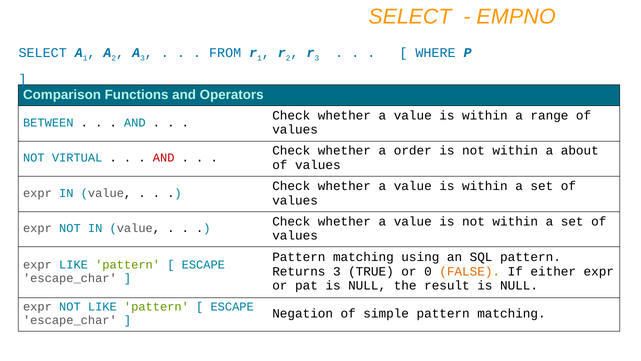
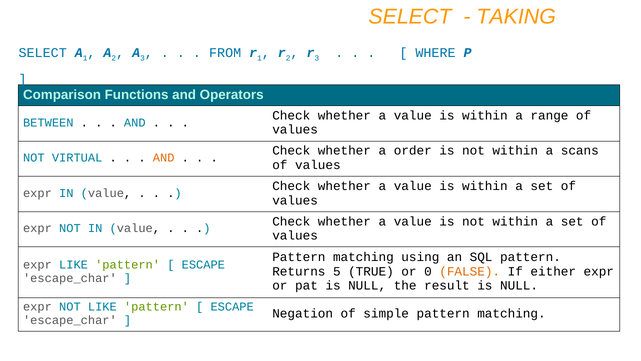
EMPNO: EMPNO -> TAKING (516, 17)
about: about -> scans (580, 151)
AND colour: red -> orange (164, 158)
Returns 3: 3 -> 5 (337, 271)
